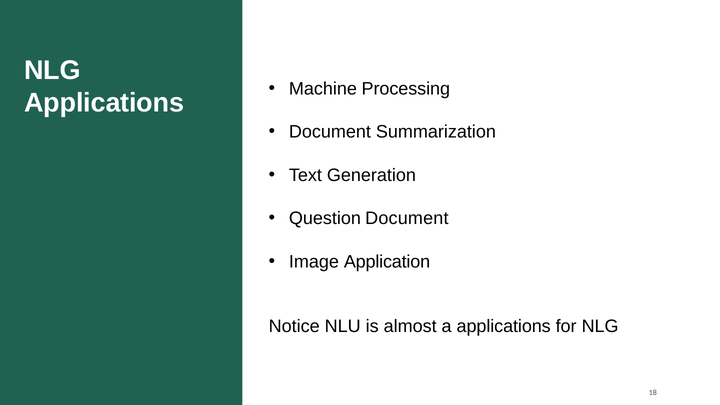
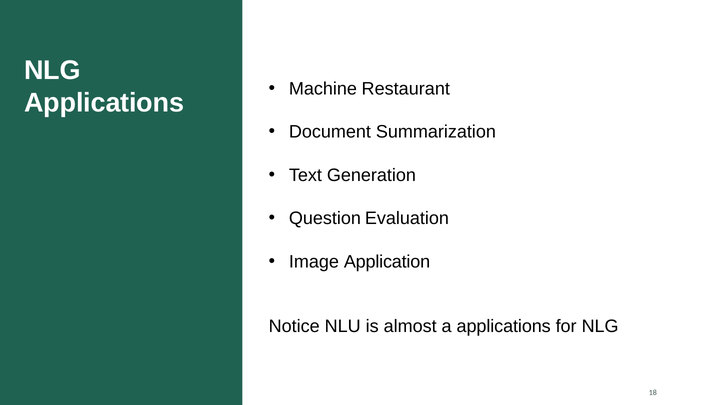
Processing: Processing -> Restaurant (406, 89)
Question Document: Document -> Evaluation (407, 218)
